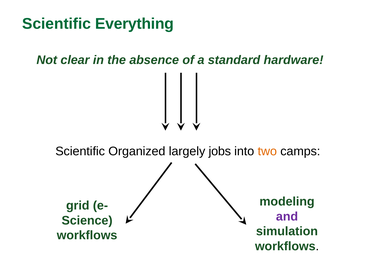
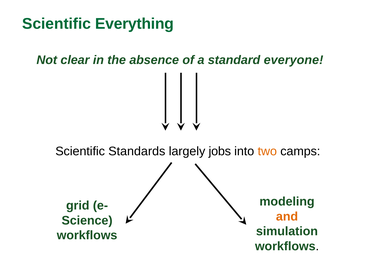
hardware: hardware -> everyone (294, 60)
Organized: Organized -> Standards (137, 151)
and colour: purple -> orange (287, 216)
